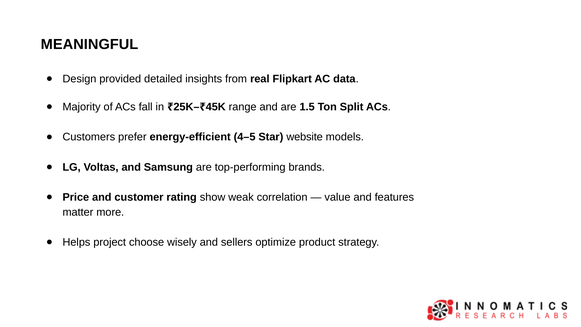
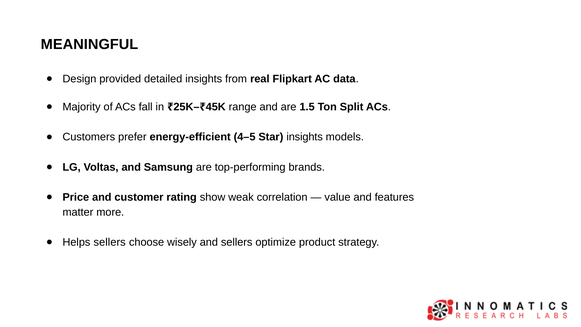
Star website: website -> insights (305, 137)
Helps project: project -> sellers (110, 242)
